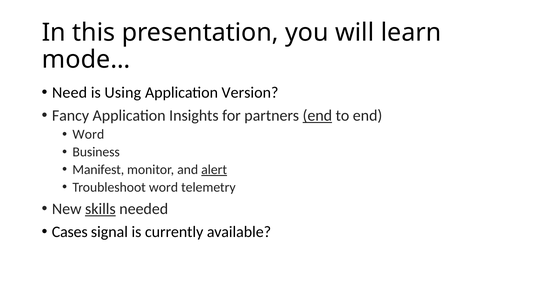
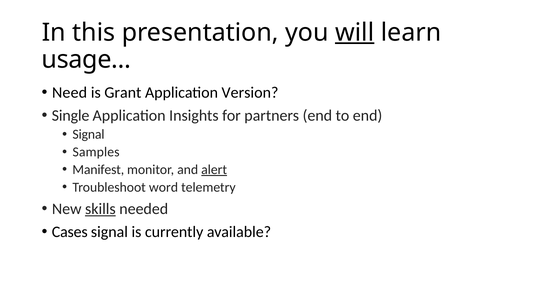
will underline: none -> present (355, 32)
mode…: mode… -> usage… (86, 59)
Using: Using -> Grant (123, 92)
Fancy: Fancy -> Single (71, 115)
end underline: present -> none (317, 115)
Word: Word -> Signal (88, 134)
Business: Business -> Samples (96, 152)
